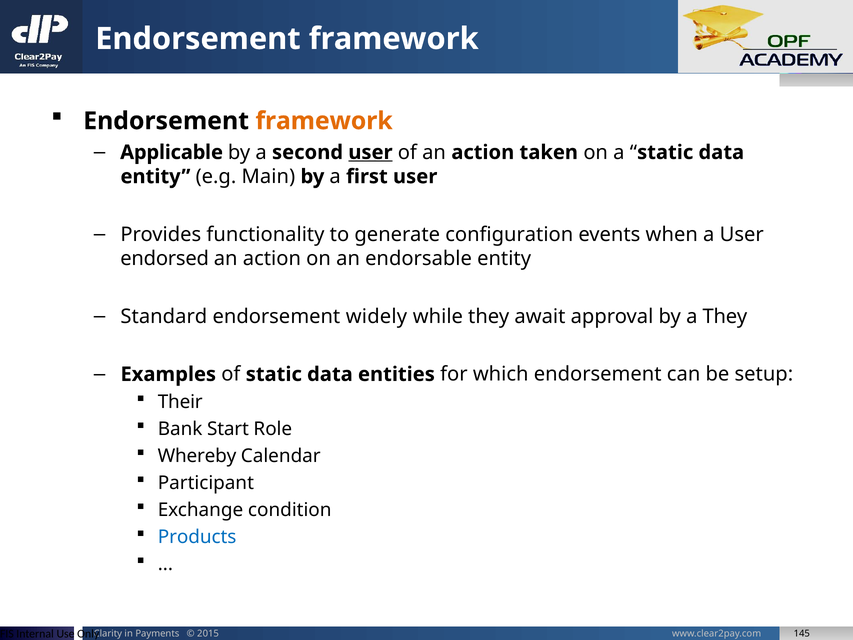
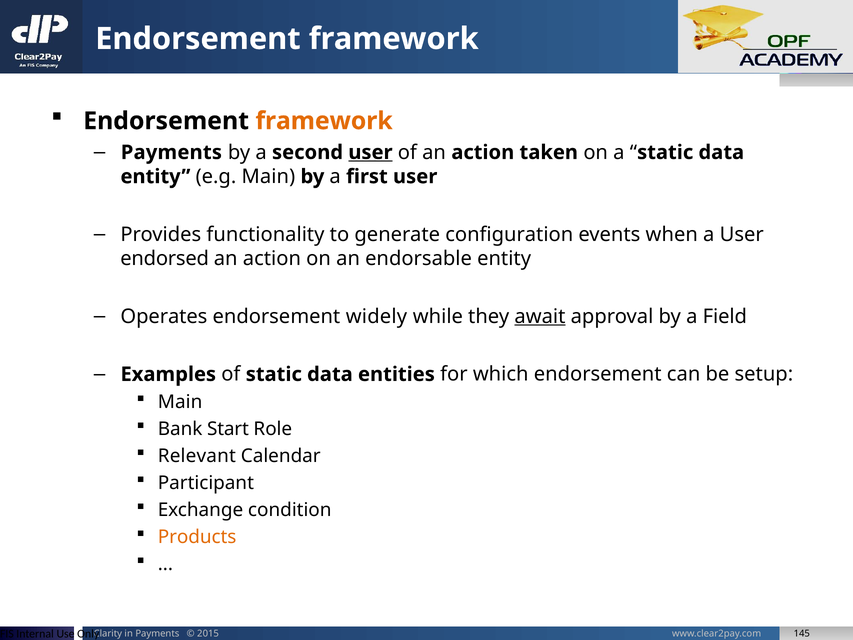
Applicable: Applicable -> Payments (171, 152)
Standard: Standard -> Operates (164, 316)
await underline: none -> present (540, 316)
a They: They -> Field (725, 316)
Their: Their -> Main (180, 402)
Whereby: Whereby -> Relevant (197, 456)
Products colour: blue -> orange (197, 537)
